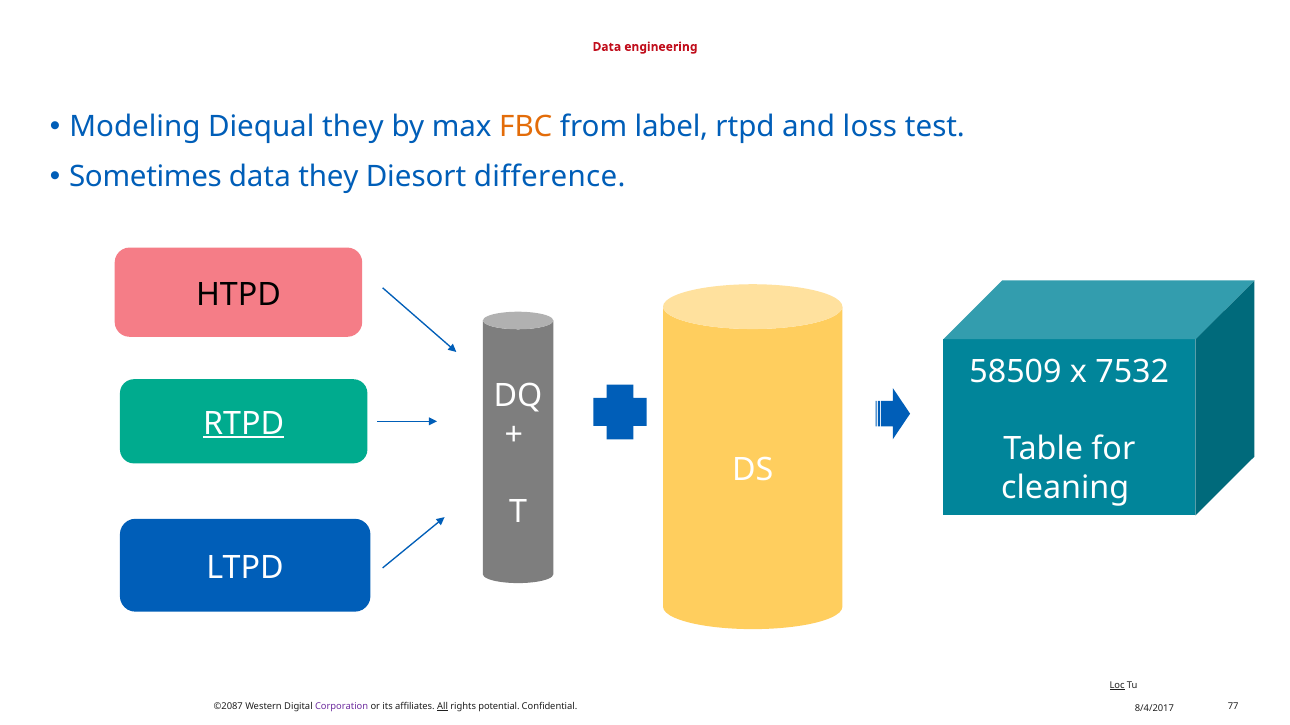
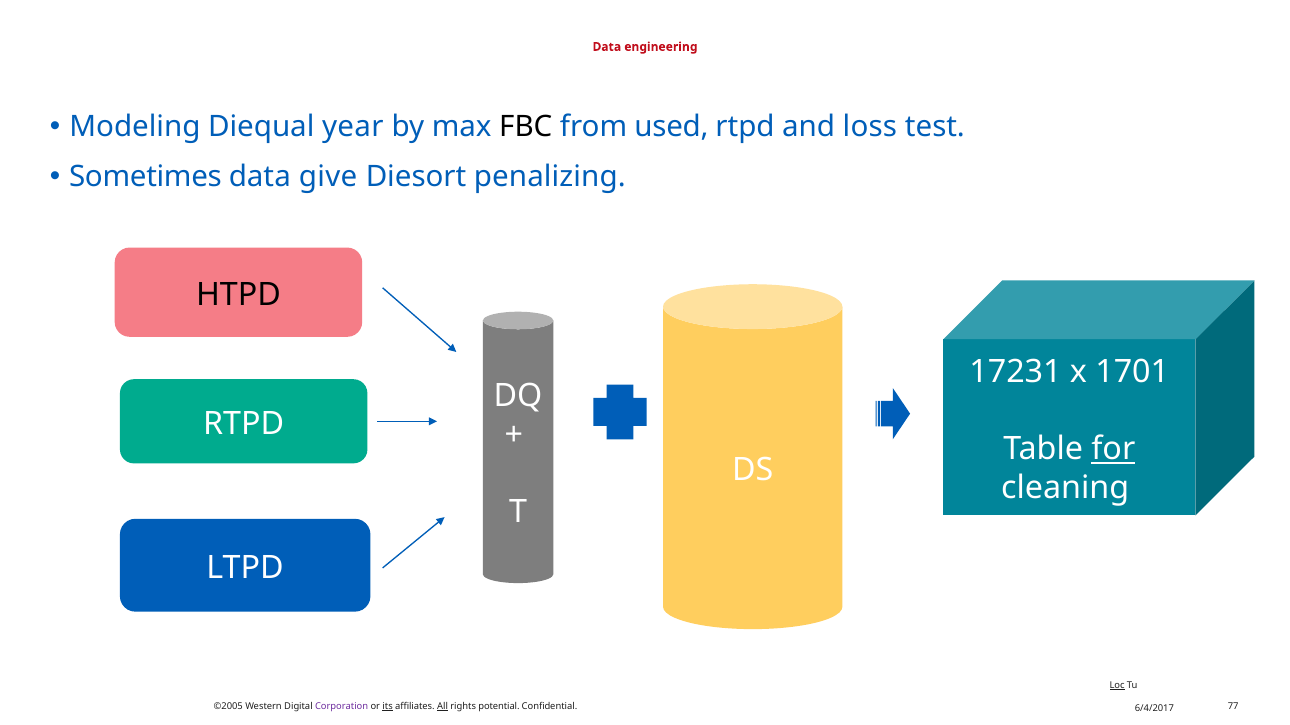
Diequal they: they -> year (353, 127)
FBC colour: orange -> black (526, 127)
label: label -> used (671, 127)
data they: they -> give (328, 177)
difference: difference -> penalizing (550, 177)
58509: 58509 -> 17231 (1016, 372)
7532: 7532 -> 1701 (1132, 372)
RTPD underline: present -> none (244, 424)
for underline: none -> present (1113, 449)
©2087: ©2087 -> ©2005 (228, 707)
its underline: none -> present (388, 707)
8/4/2017: 8/4/2017 -> 6/4/2017 (1154, 709)
